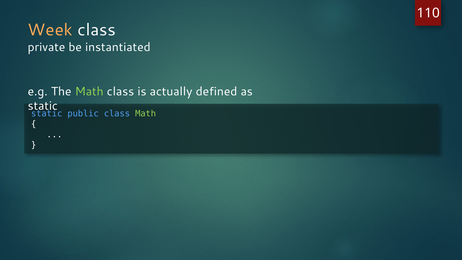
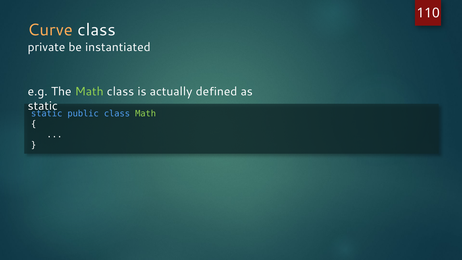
Week: Week -> Curve (50, 30)
